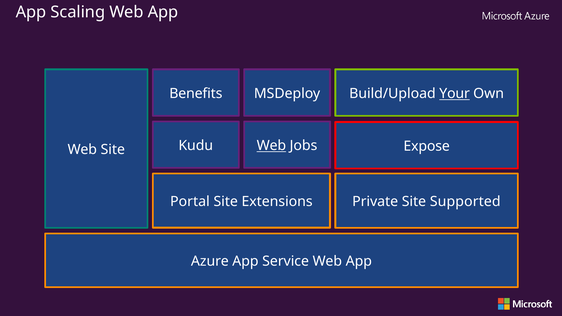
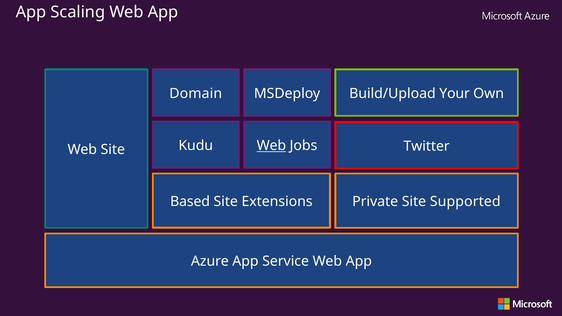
Benefits: Benefits -> Domain (196, 94)
Your underline: present -> none (455, 94)
Expose: Expose -> Twitter (427, 146)
Portal: Portal -> Based (190, 202)
